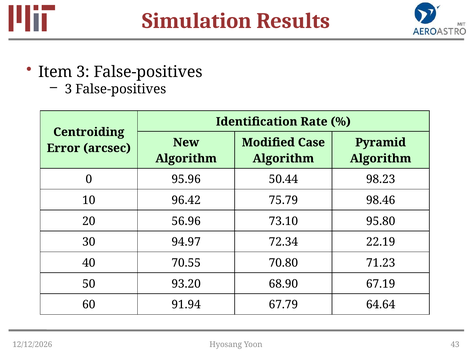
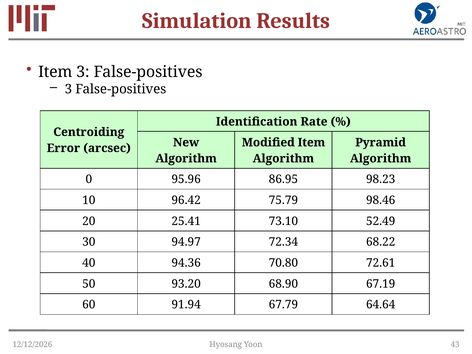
Modified Case: Case -> Item (311, 142)
50.44: 50.44 -> 86.95 (283, 179)
56.96: 56.96 -> 25.41 (186, 221)
95.80: 95.80 -> 52.49 (381, 221)
22.19: 22.19 -> 68.22 (381, 242)
70.55: 70.55 -> 94.36 (186, 263)
71.23: 71.23 -> 72.61 (381, 263)
